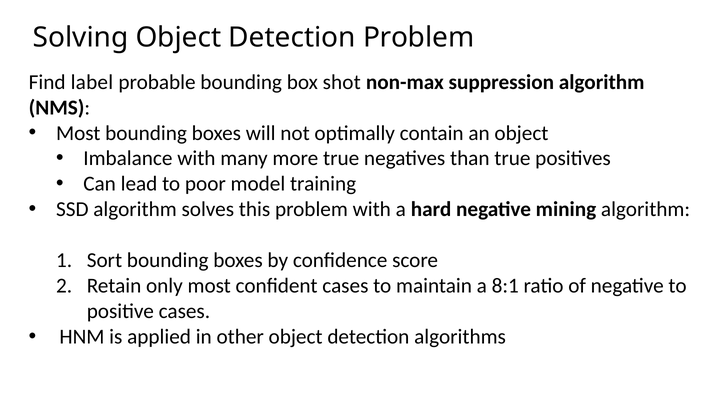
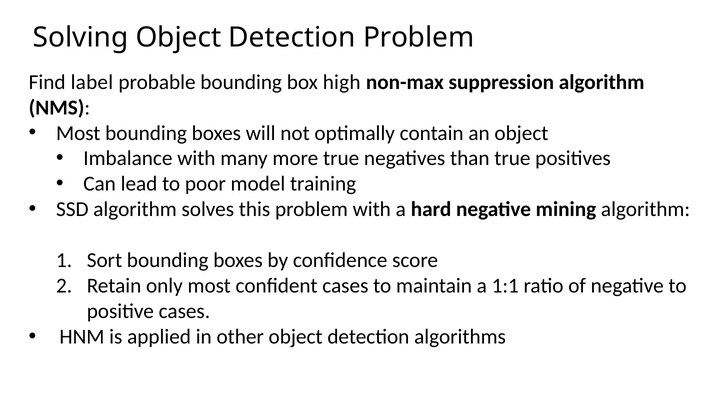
shot: shot -> high (342, 82)
8:1: 8:1 -> 1:1 (505, 286)
